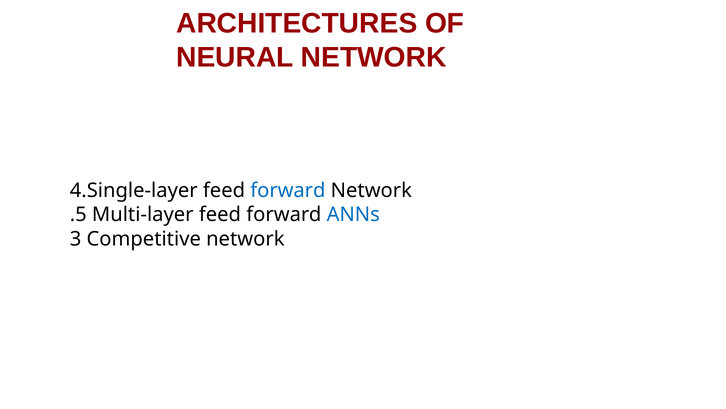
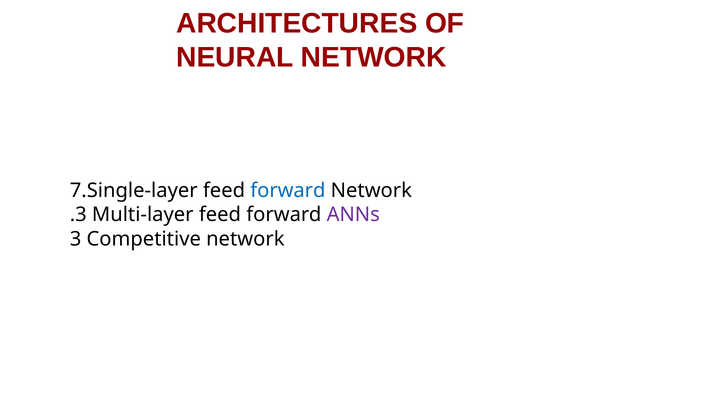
4.Single-layer: 4.Single-layer -> 7.Single-layer (134, 190)
.5: .5 -> .3 (78, 214)
ANNs colour: blue -> purple (353, 214)
